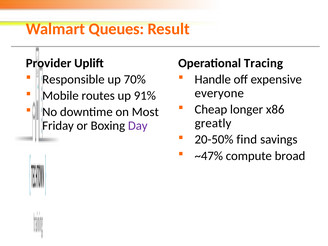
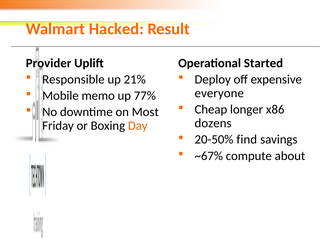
Queues: Queues -> Hacked (116, 29)
Tracing: Tracing -> Started (263, 63)
Handle: Handle -> Deploy (213, 79)
70%: 70% -> 21% (135, 79)
routes: routes -> memo (98, 96)
91%: 91% -> 77% (145, 96)
greatly: greatly -> dozens (213, 123)
Day colour: purple -> orange (138, 126)
~47%: ~47% -> ~67% (209, 156)
broad: broad -> about (290, 156)
